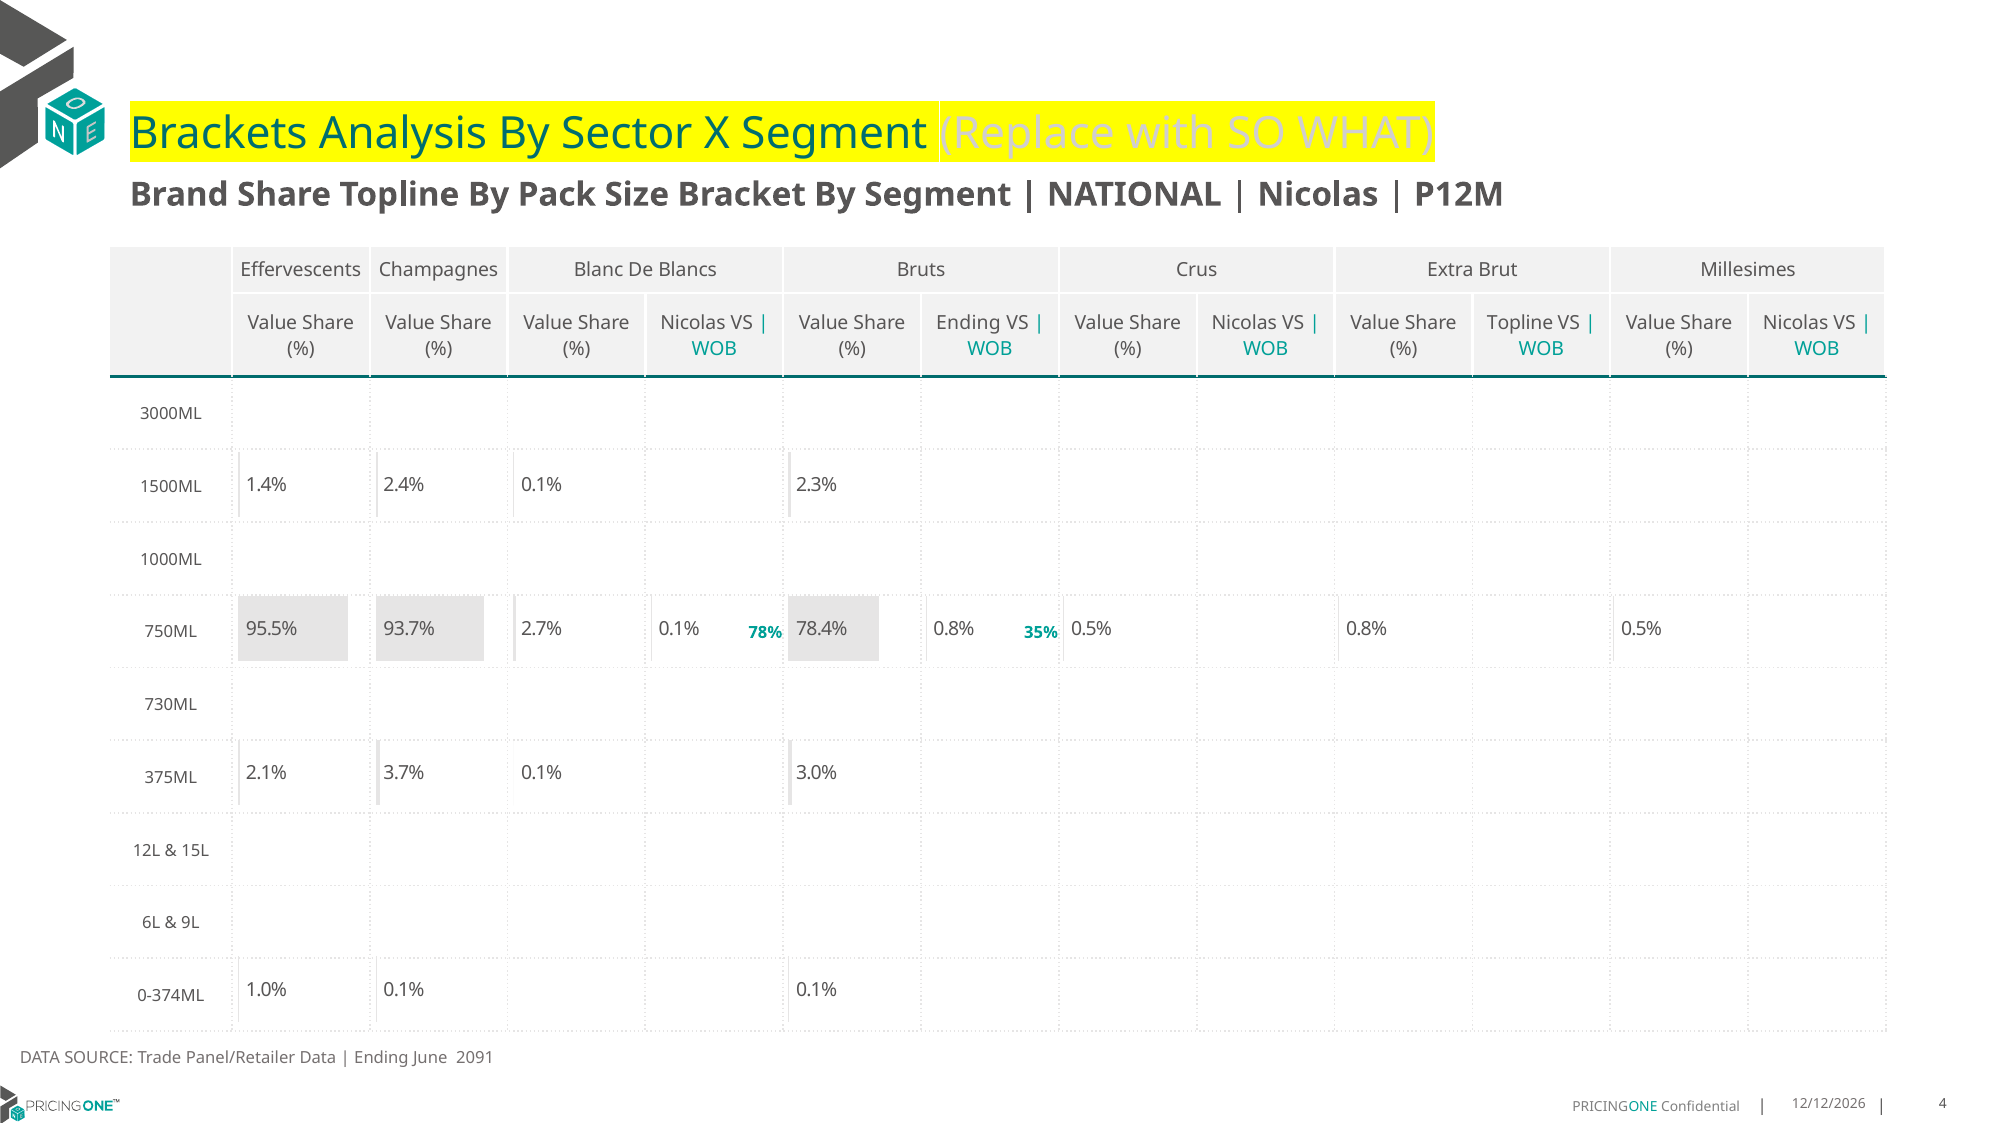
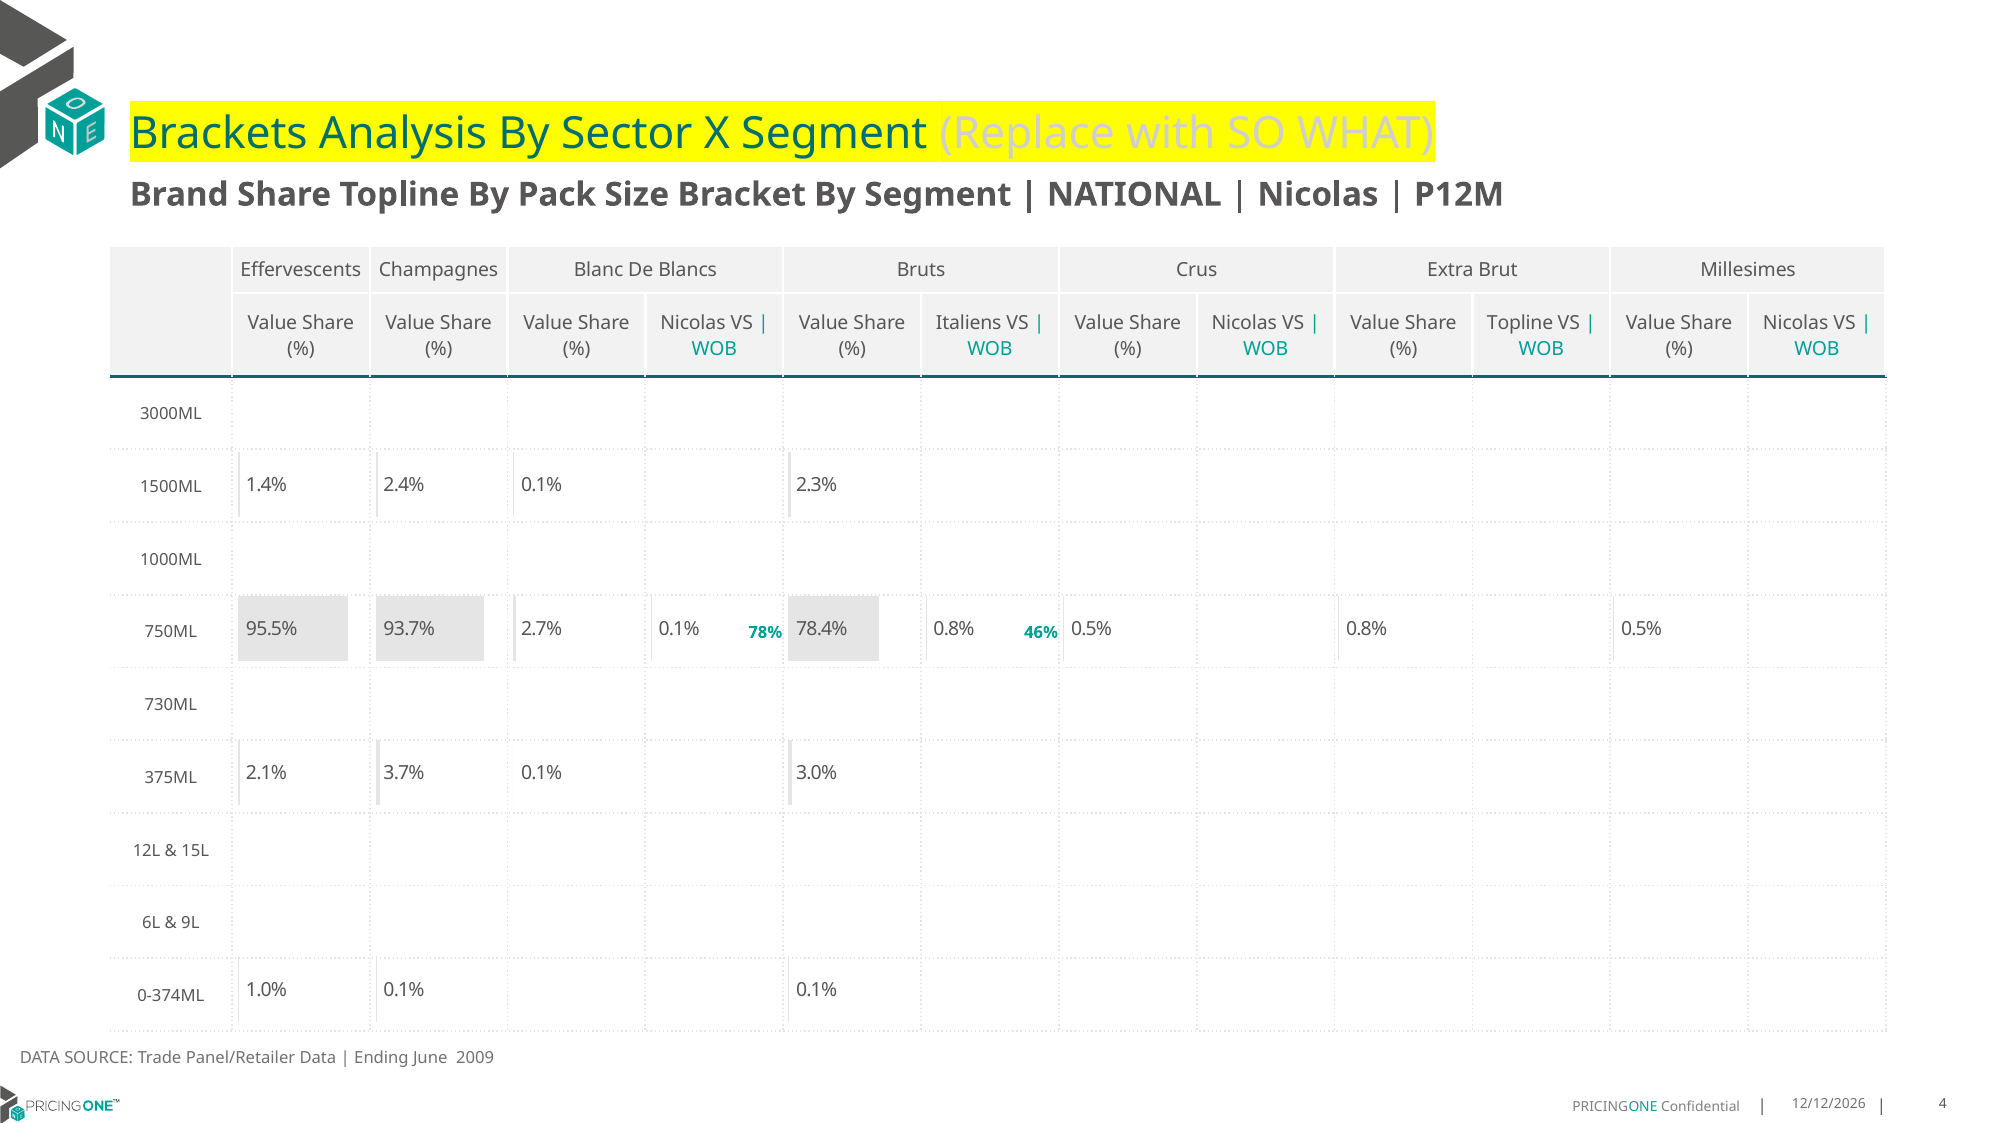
Ending: Ending -> Italiens (969, 323)
35%: 35% -> 46% (1041, 632)
2091: 2091 -> 2009 (475, 1057)
